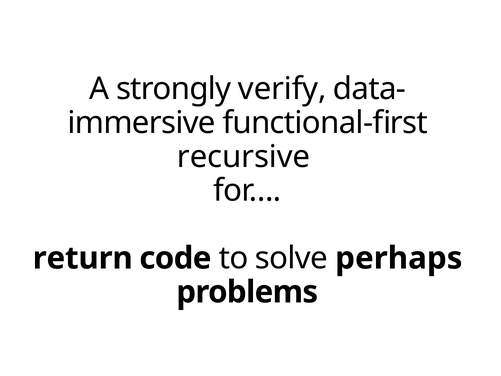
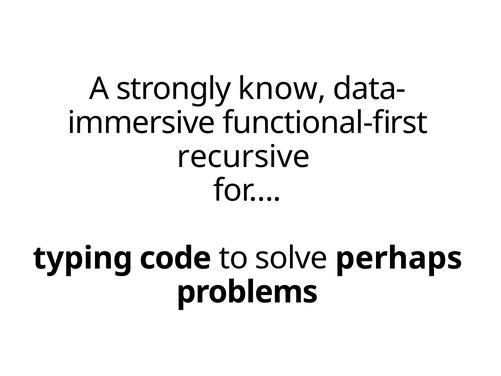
verify: verify -> know (282, 89)
return: return -> typing (83, 258)
